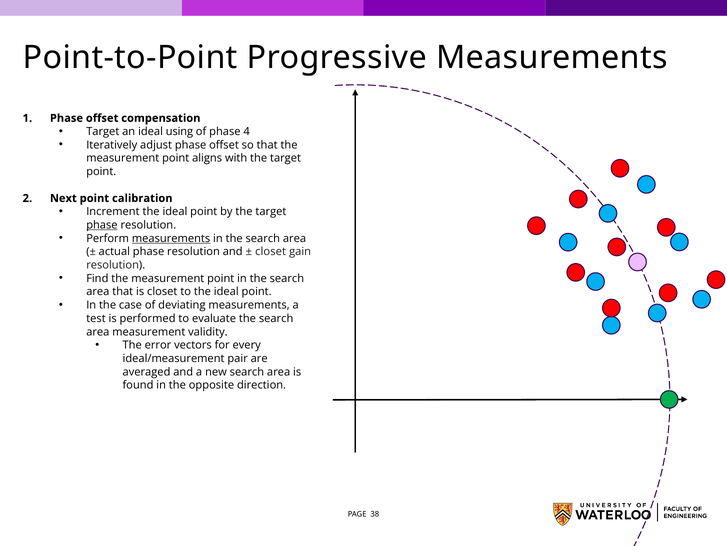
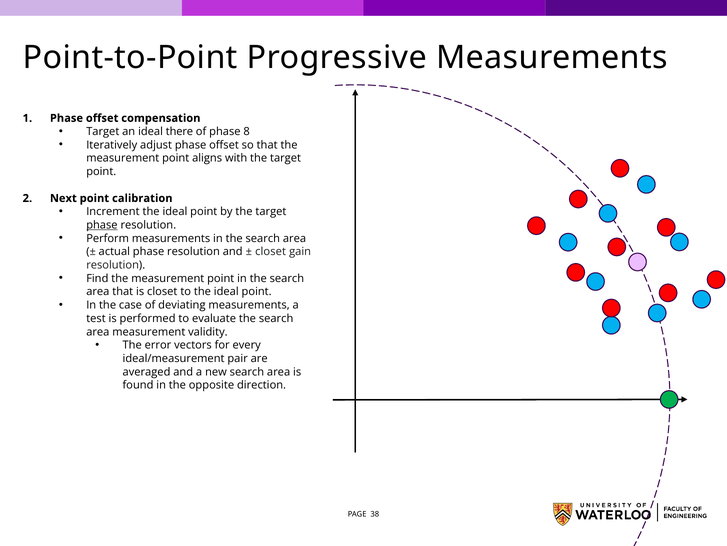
using: using -> there (179, 131)
4: 4 -> 8 (247, 131)
measurements underline: present -> none (171, 238)
